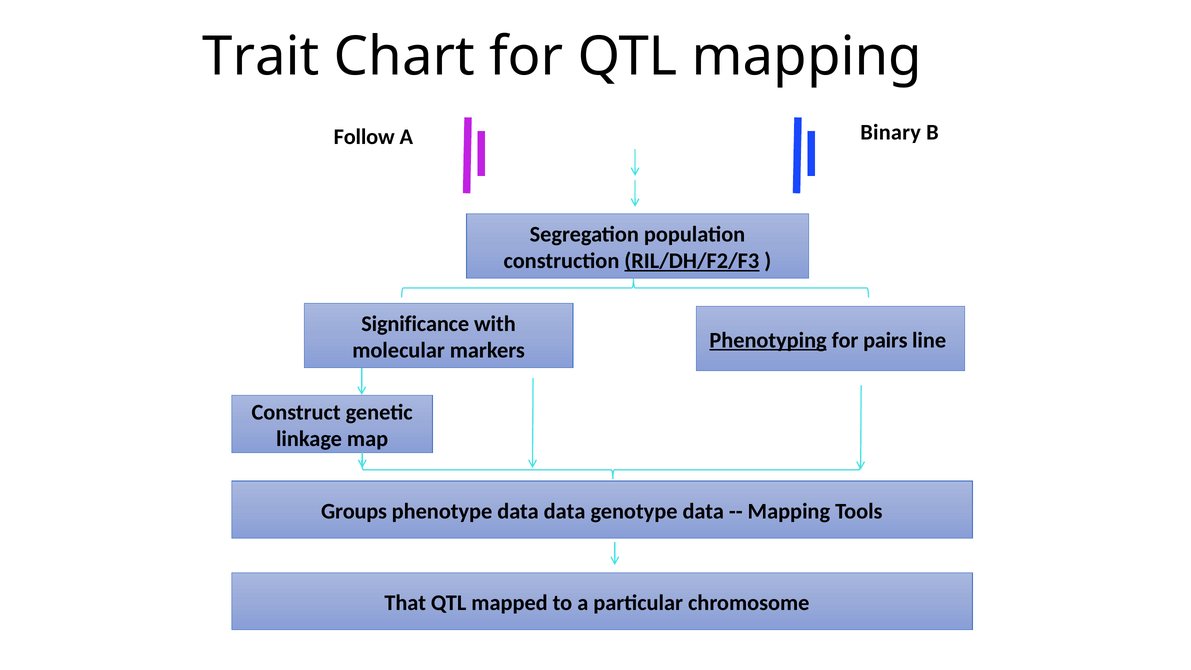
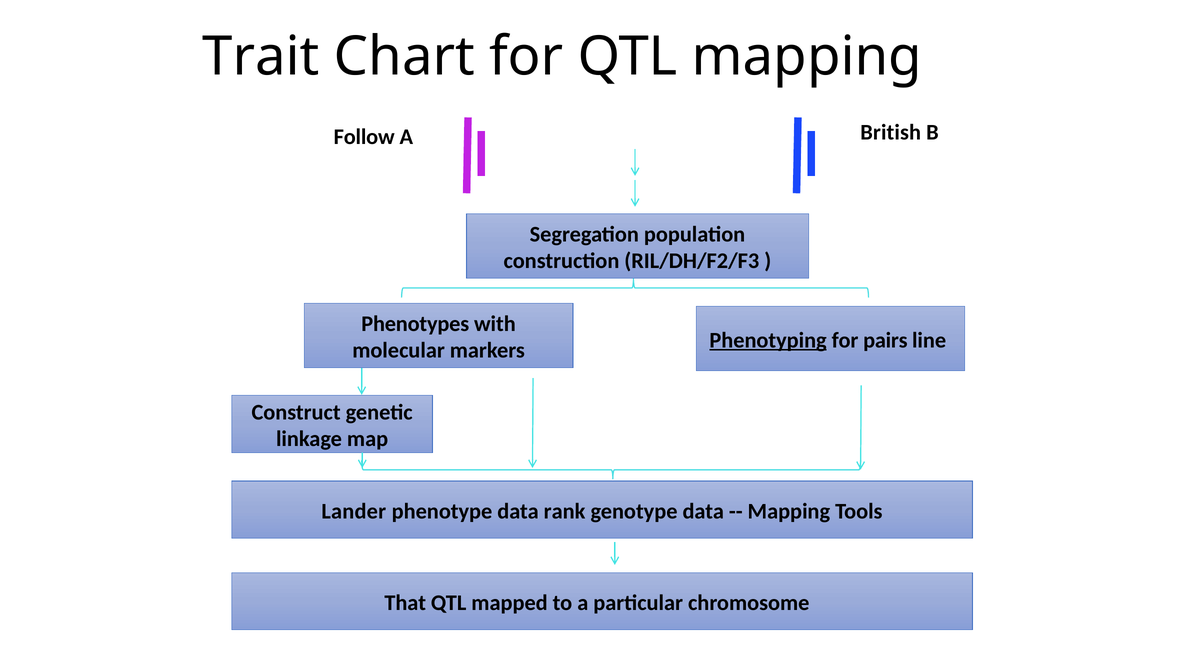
Binary: Binary -> British (891, 132)
RIL/DH/F2/F3 underline: present -> none (692, 261)
Significance: Significance -> Phenotypes (415, 324)
Groups: Groups -> Lander (354, 511)
data data: data -> rank (565, 511)
